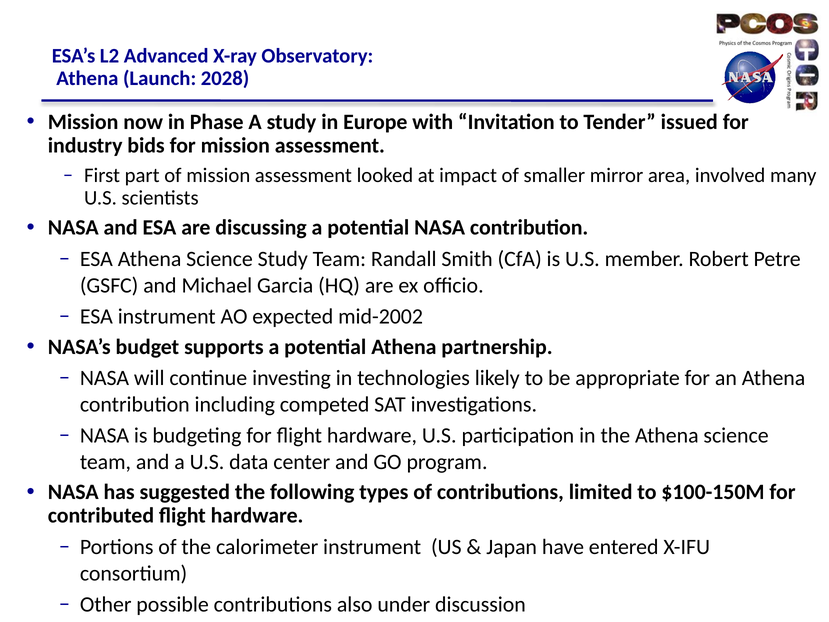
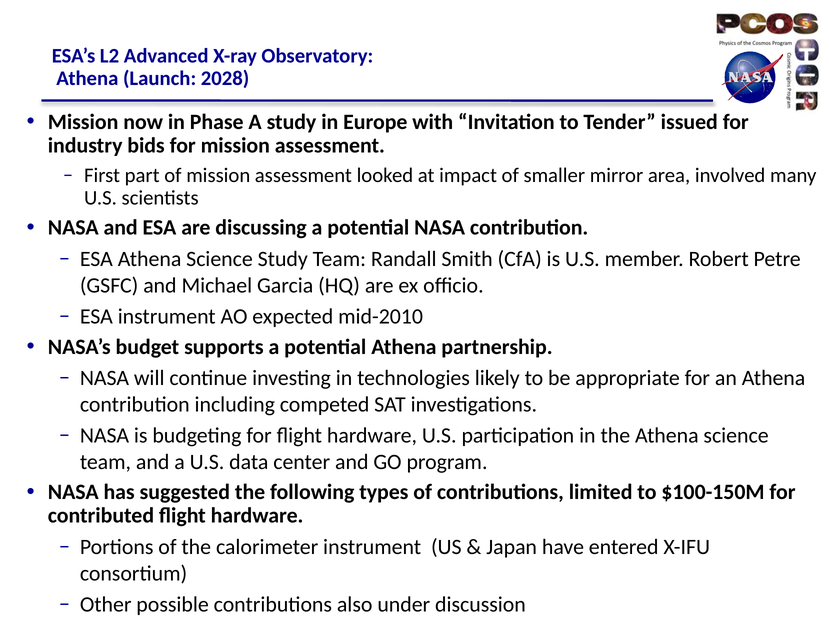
mid-2002: mid-2002 -> mid-2010 (381, 316)
